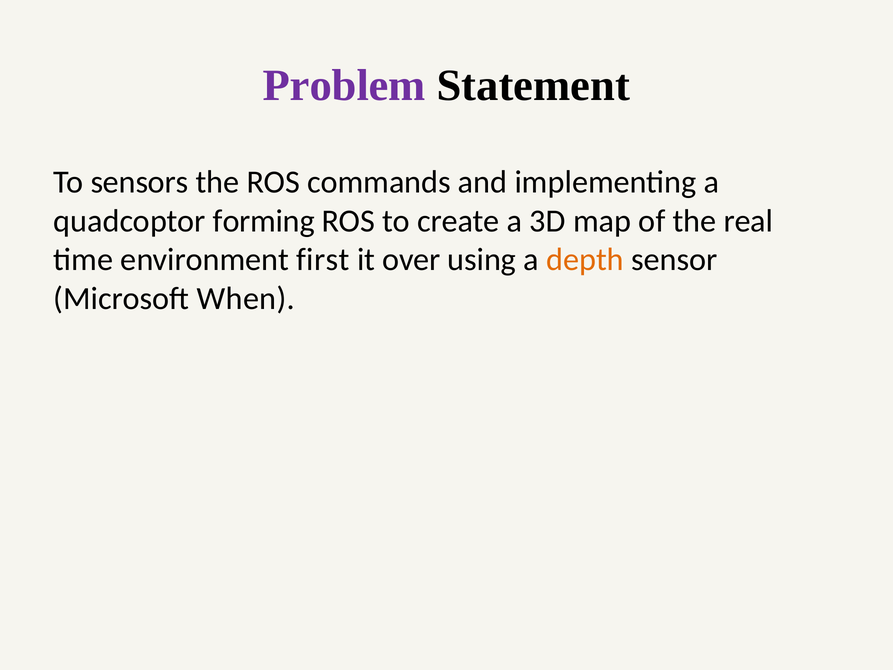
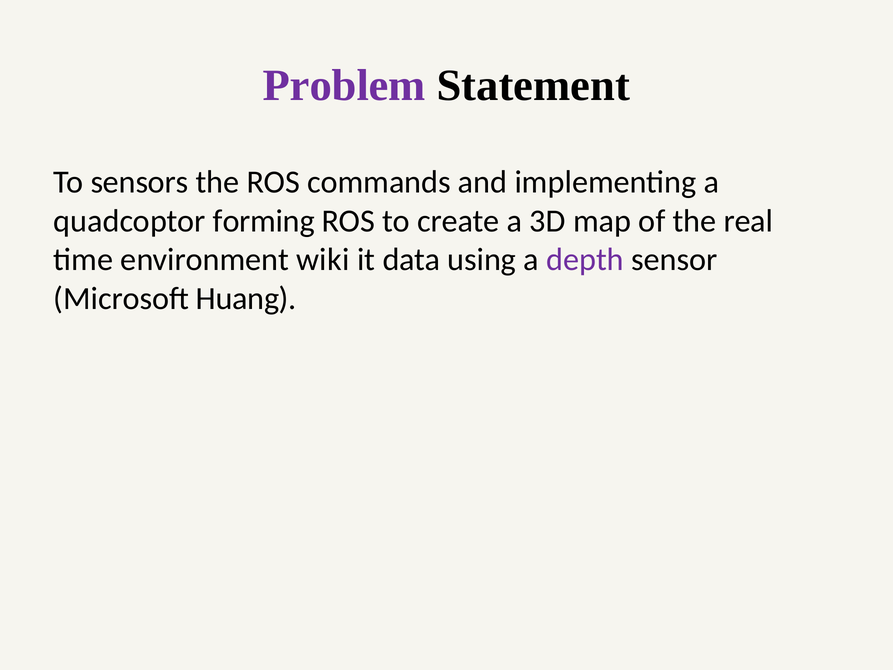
first: first -> wiki (323, 260)
over: over -> data (411, 260)
depth colour: orange -> purple (585, 260)
When: When -> Huang (246, 298)
